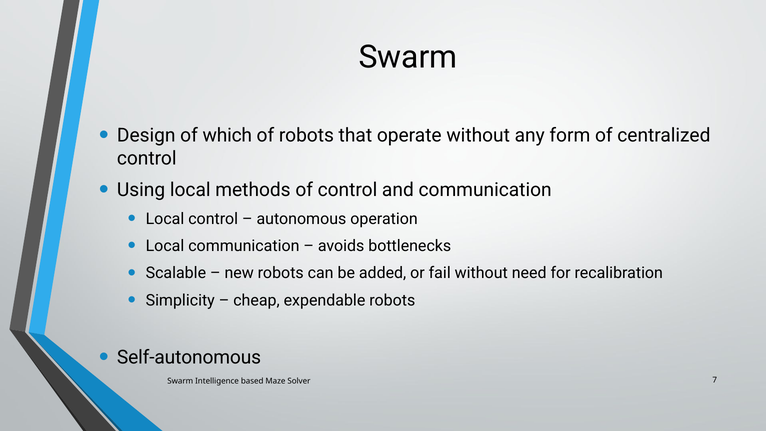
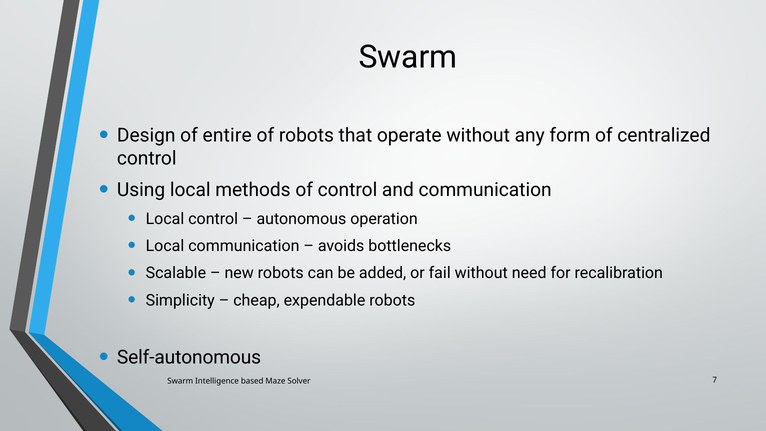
which: which -> entire (227, 135)
